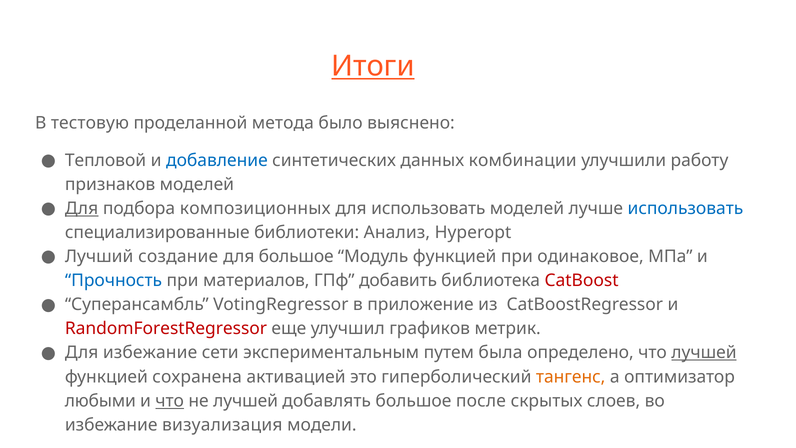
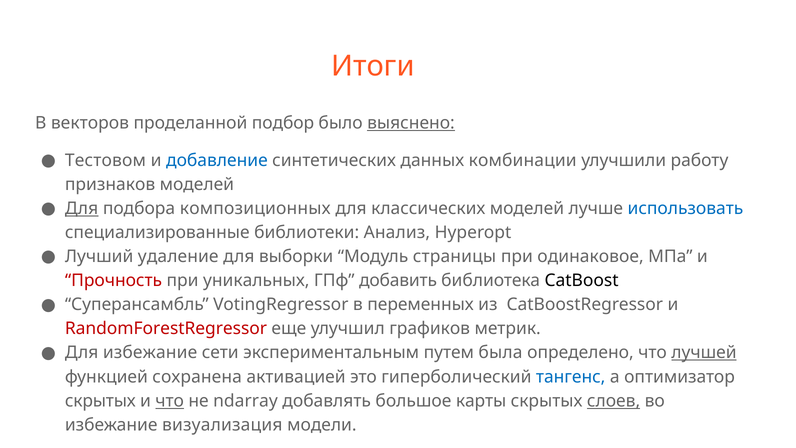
Итоги underline: present -> none (373, 66)
тестовую: тестовую -> векторов (90, 123)
метода: метода -> подбор (283, 123)
выяснено underline: none -> present (411, 123)
Тепловой: Тепловой -> Тестовом (105, 160)
для использовать: использовать -> классических (428, 208)
создание: создание -> удаление (178, 256)
для большое: большое -> выборки (296, 256)
Модуль функцией: функцией -> страницы (455, 256)
Прочность colour: blue -> red (114, 280)
материалов: материалов -> уникальных (256, 280)
CatBoost colour: red -> black (582, 280)
приложение: приложение -> переменных (421, 304)
тангенс colour: orange -> blue (571, 377)
любыми: любыми -> скрытых (100, 401)
не лучшей: лучшей -> ndarray (245, 401)
после: после -> карты (481, 401)
слоев underline: none -> present (614, 401)
